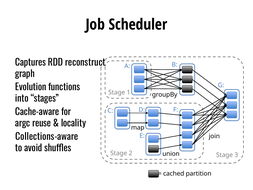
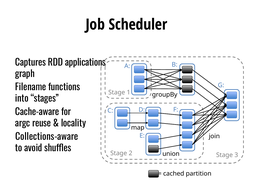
reconstruct: reconstruct -> applications (85, 62)
Evolution: Evolution -> Filename (31, 87)
